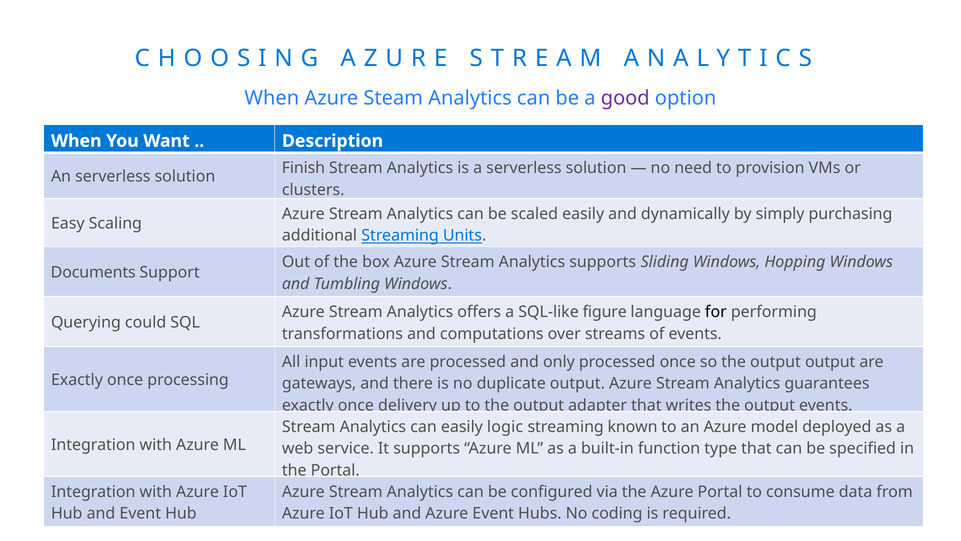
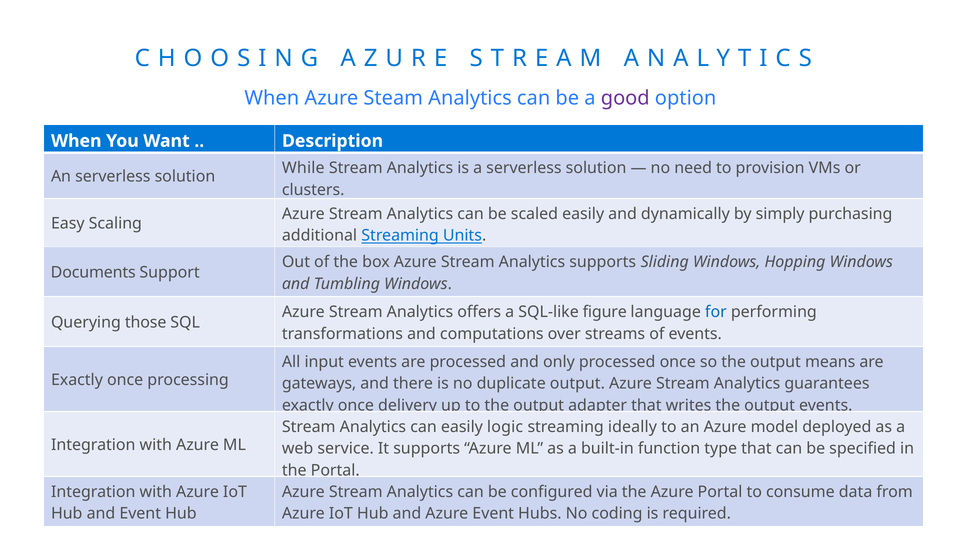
Finish: Finish -> While (303, 168)
for colour: black -> blue (716, 312)
could: could -> those (146, 322)
output output: output -> means (830, 362)
known: known -> ideally (632, 426)
